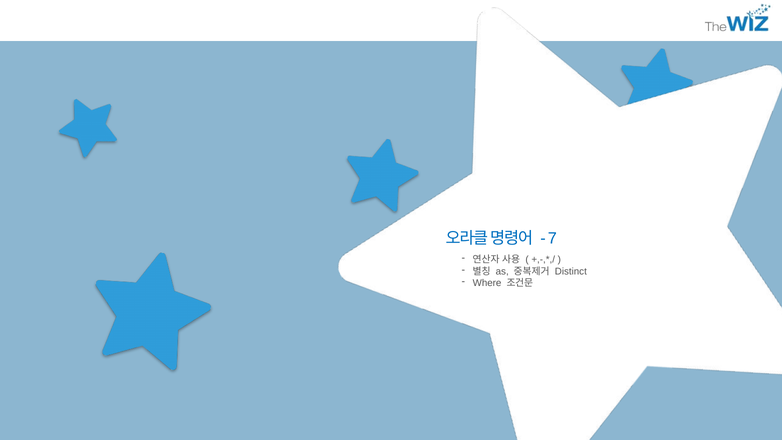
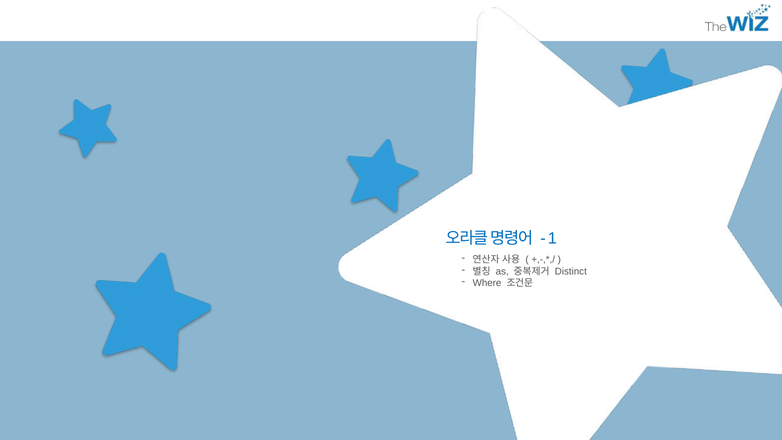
7: 7 -> 1 (552, 238)
